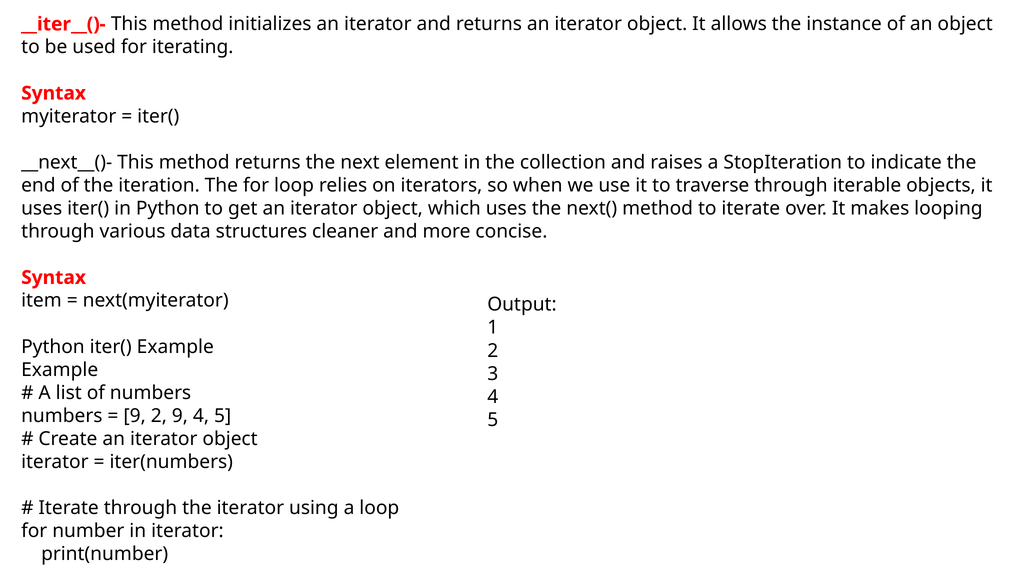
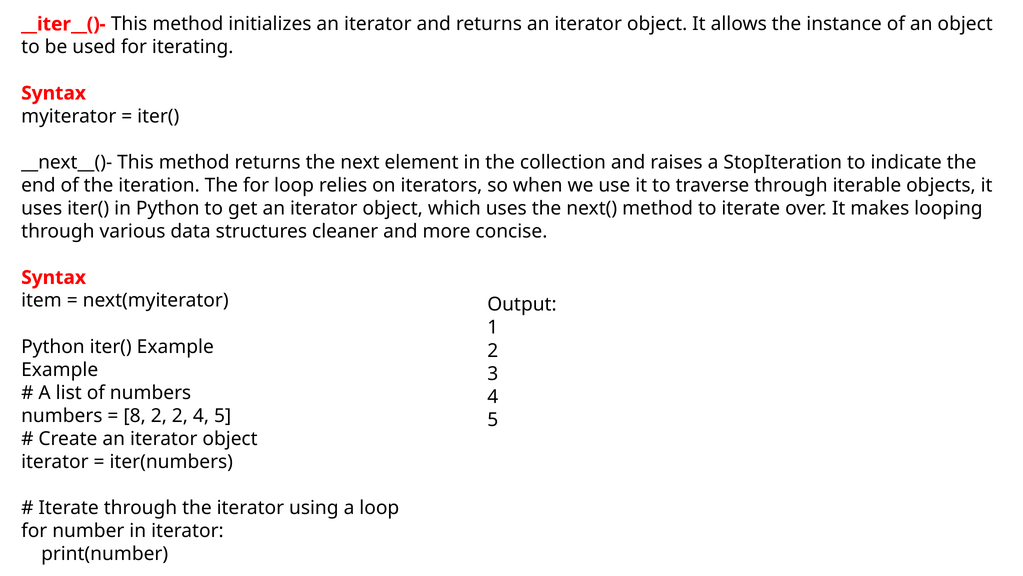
9: 9 -> 8 (135, 415)
2 9: 9 -> 2 (180, 415)
